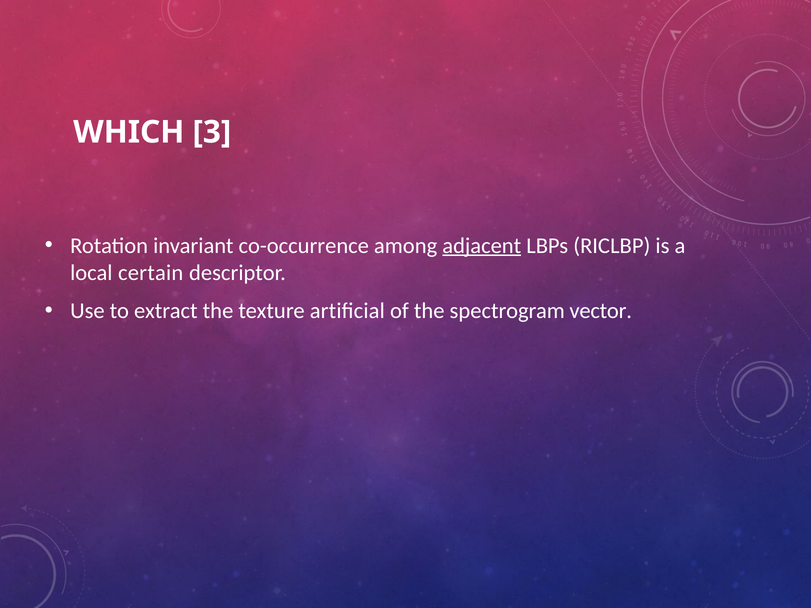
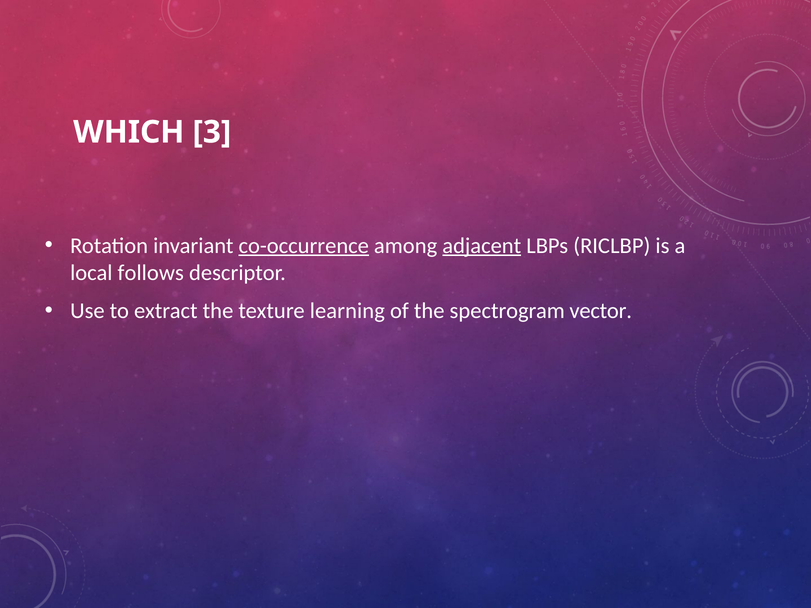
co-occurrence underline: none -> present (304, 246)
certain: certain -> follows (151, 273)
artiﬁcial: artiﬁcial -> learning (347, 311)
